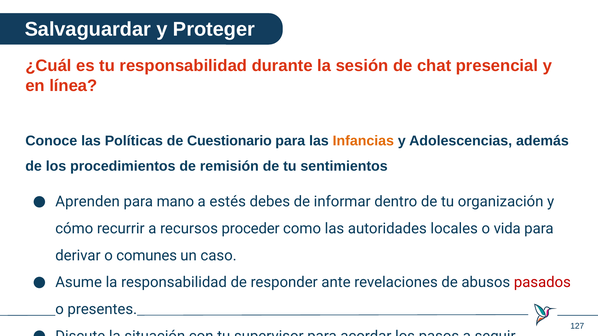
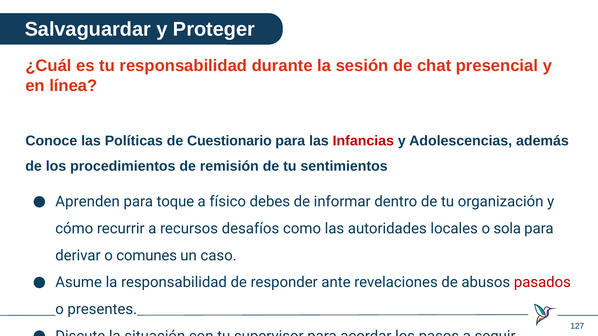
Infancias colour: orange -> red (363, 141)
mano: mano -> toque (175, 202)
estés: estés -> físico (228, 202)
proceder: proceder -> desafíos (250, 229)
locales o vida: vida -> sola (507, 229)
